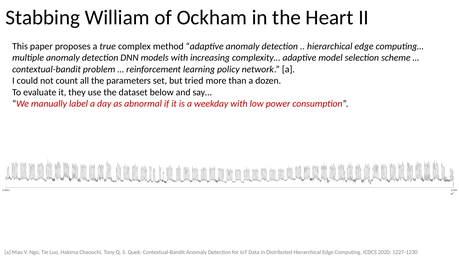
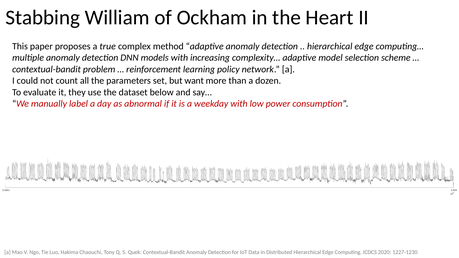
tried: tried -> want (194, 81)
